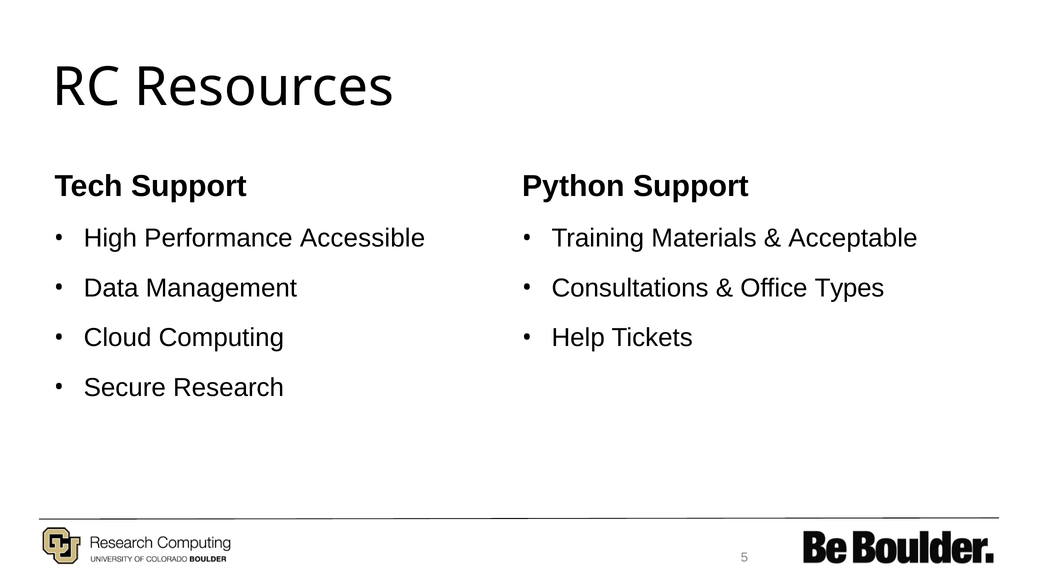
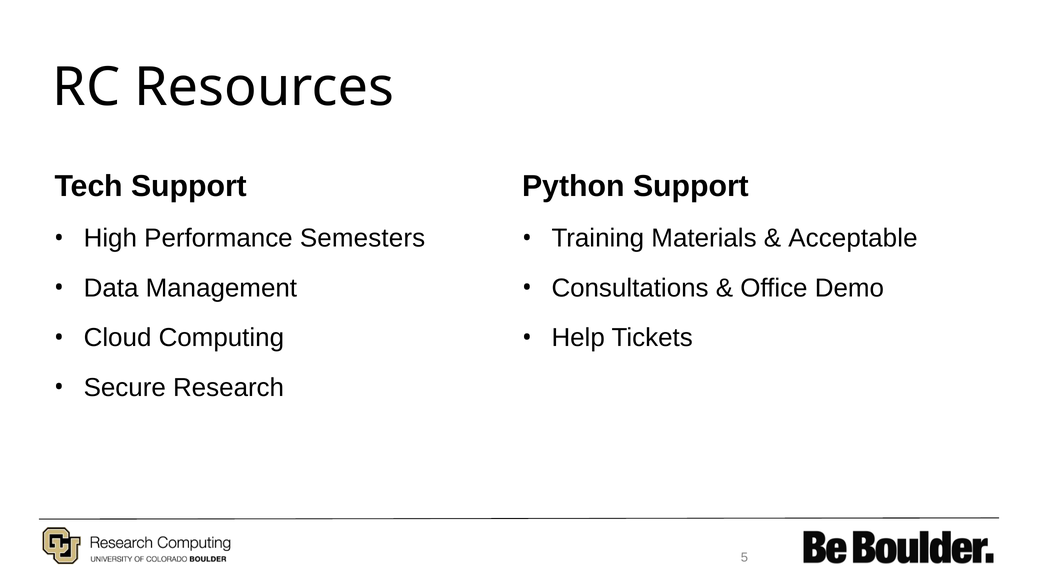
Accessible: Accessible -> Semesters (363, 238)
Types: Types -> Demo (849, 288)
